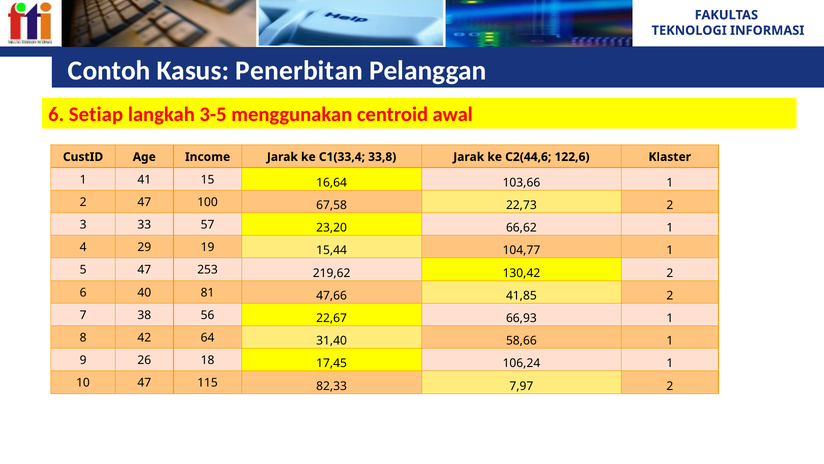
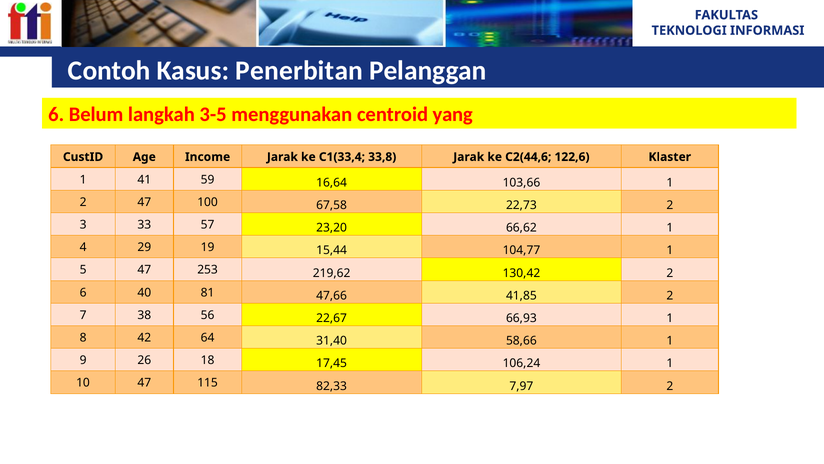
Setiap: Setiap -> Belum (96, 115)
awal: awal -> yang (453, 115)
15: 15 -> 59 (208, 179)
